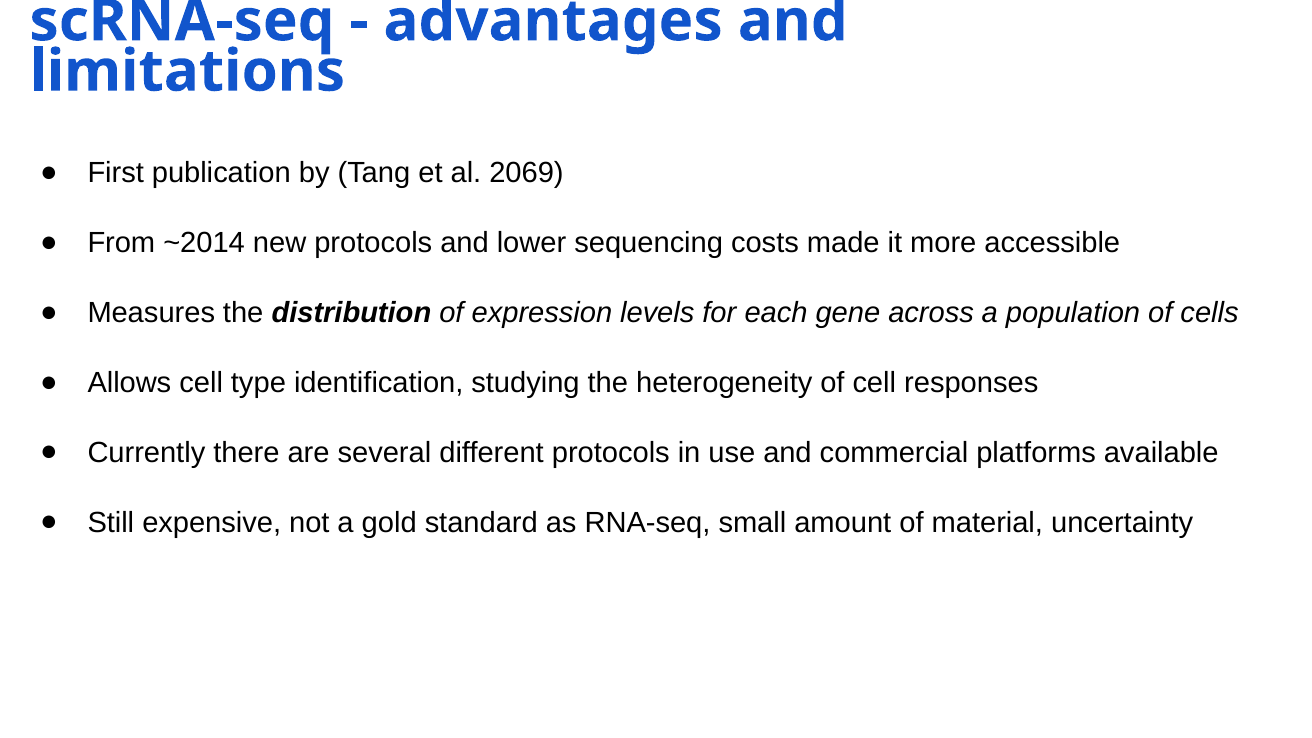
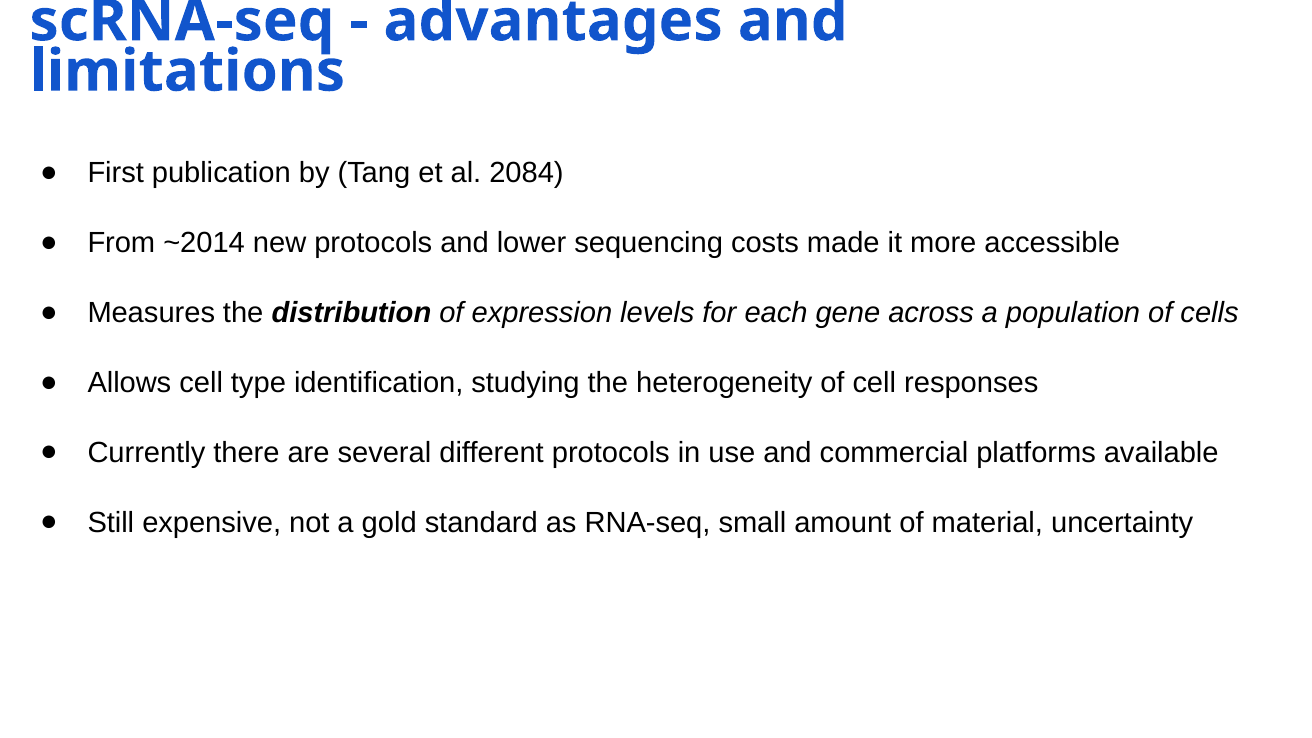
2069: 2069 -> 2084 (526, 173)
